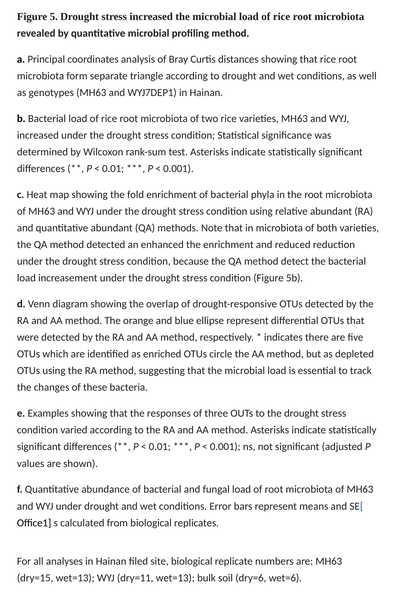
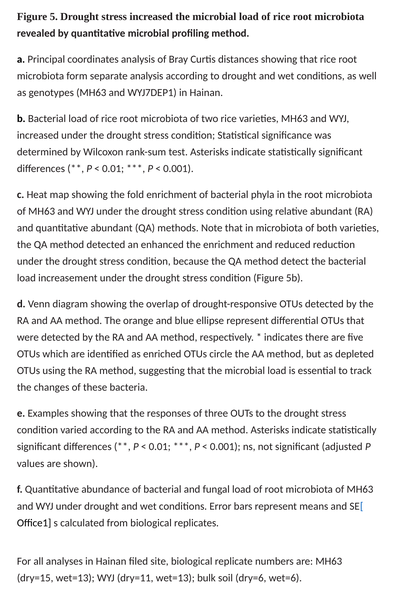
separate triangle: triangle -> analysis (147, 76)
